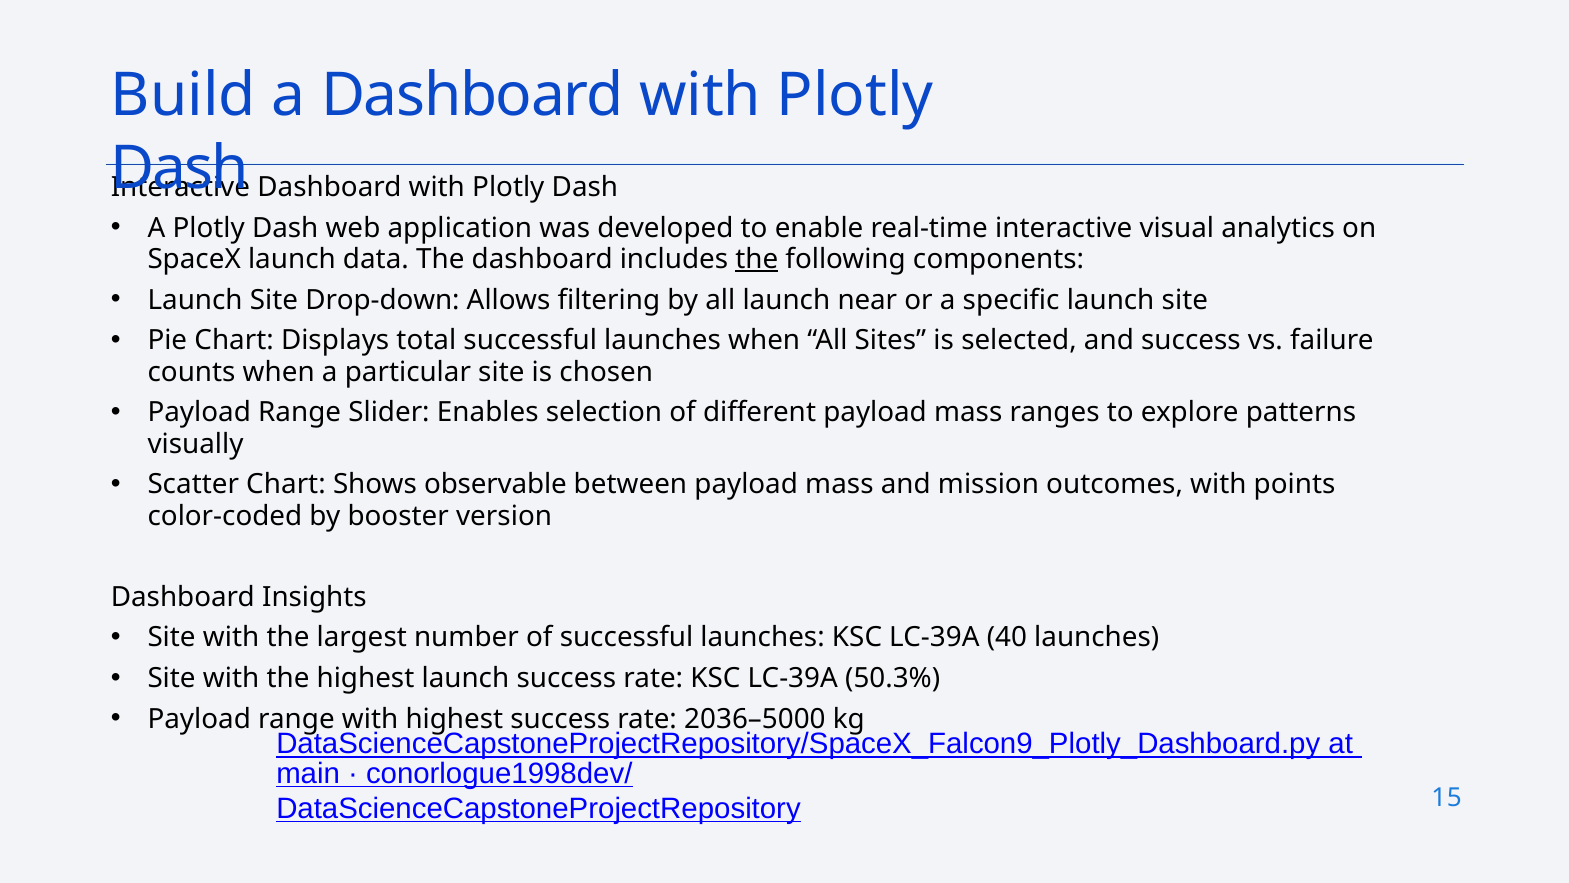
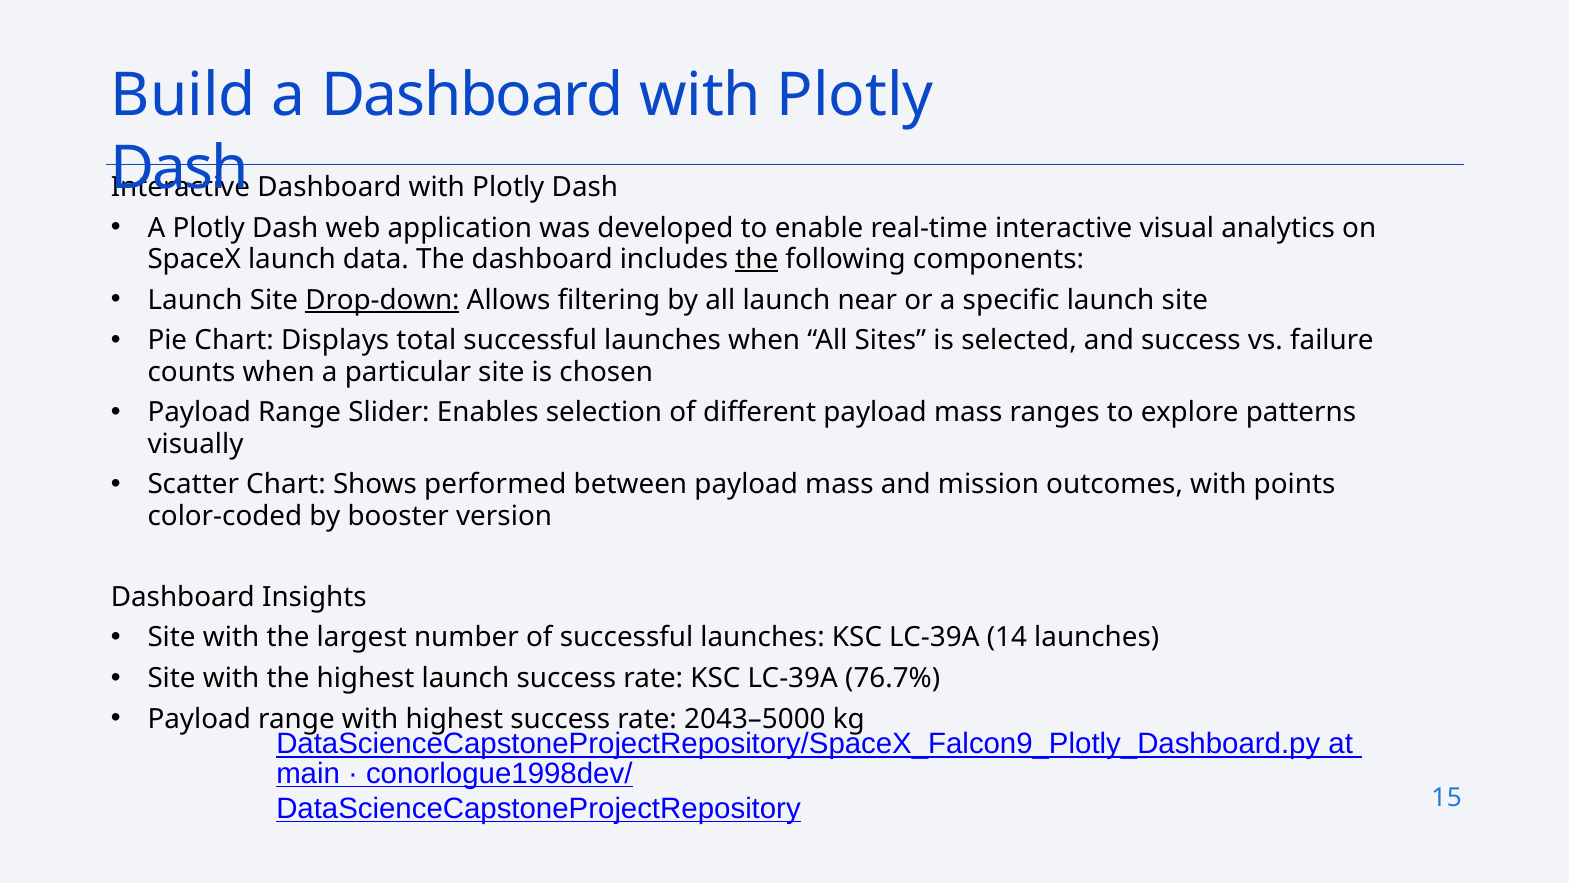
Drop-down underline: none -> present (382, 300)
observable: observable -> performed (495, 484)
40: 40 -> 14 (1007, 637)
50.3%: 50.3% -> 76.7% (893, 678)
2036–5000: 2036–5000 -> 2043–5000 (755, 719)
